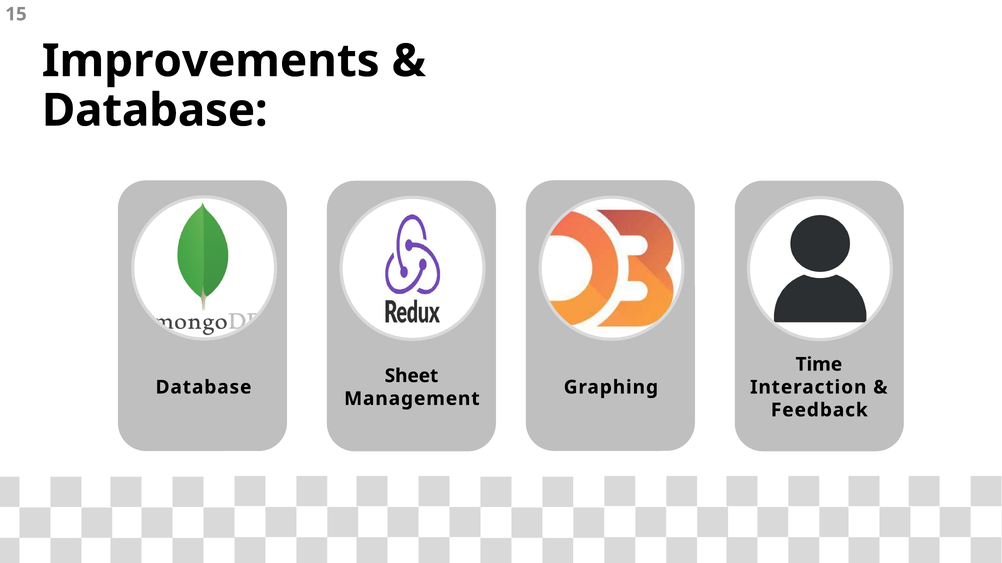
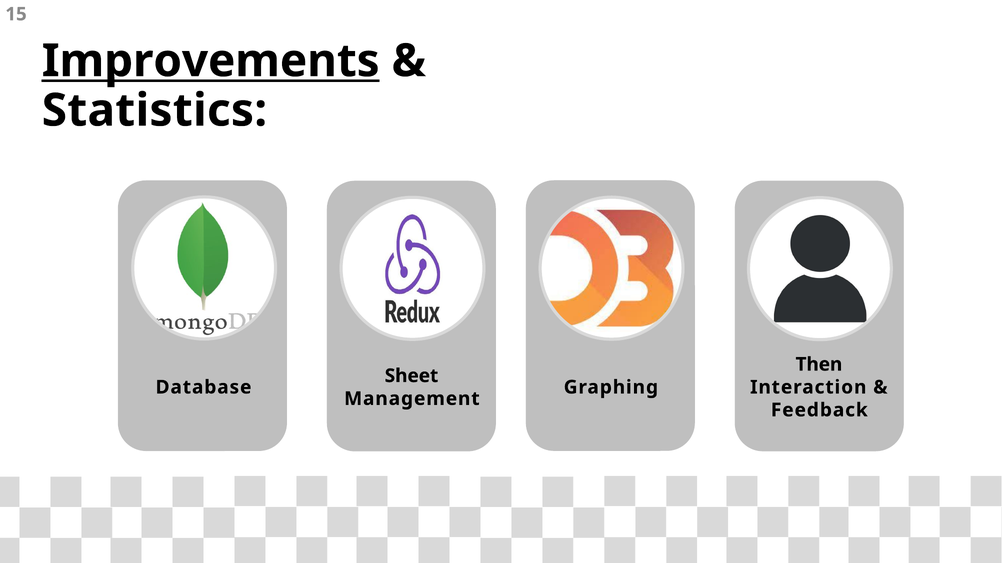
Improvements underline: none -> present (211, 61)
Database: Database -> Statistics (154, 111)
Time: Time -> Then (819, 365)
